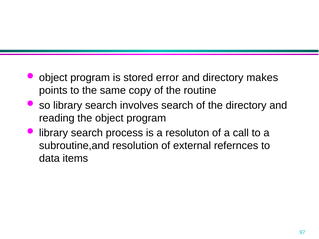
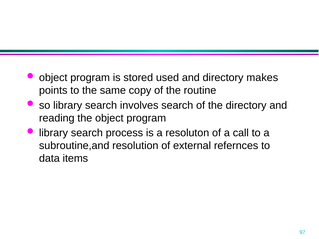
error: error -> used (167, 78)
